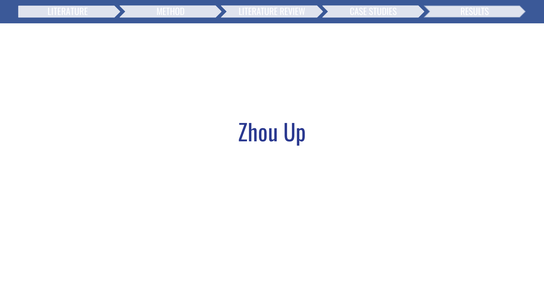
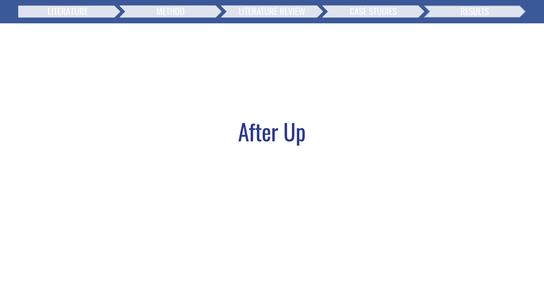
Zhou: Zhou -> After (258, 134)
